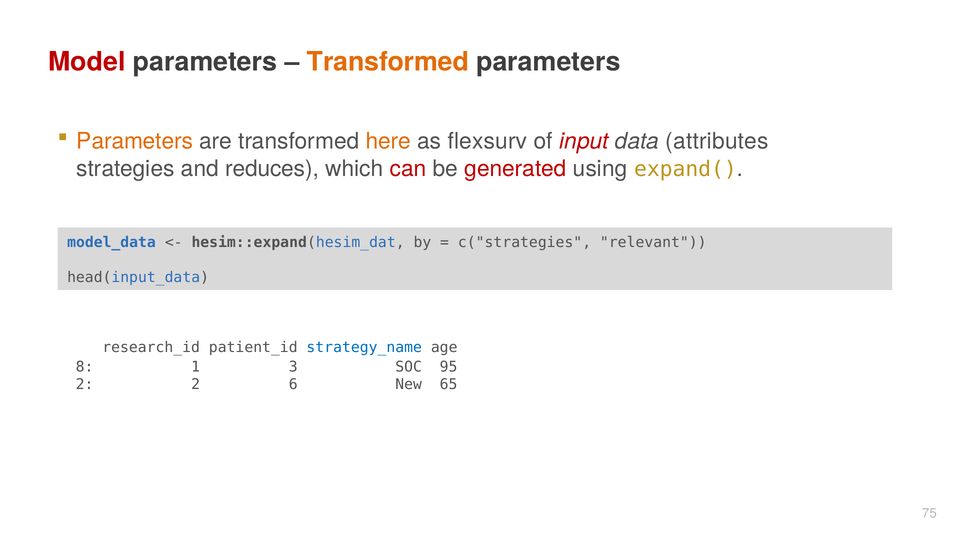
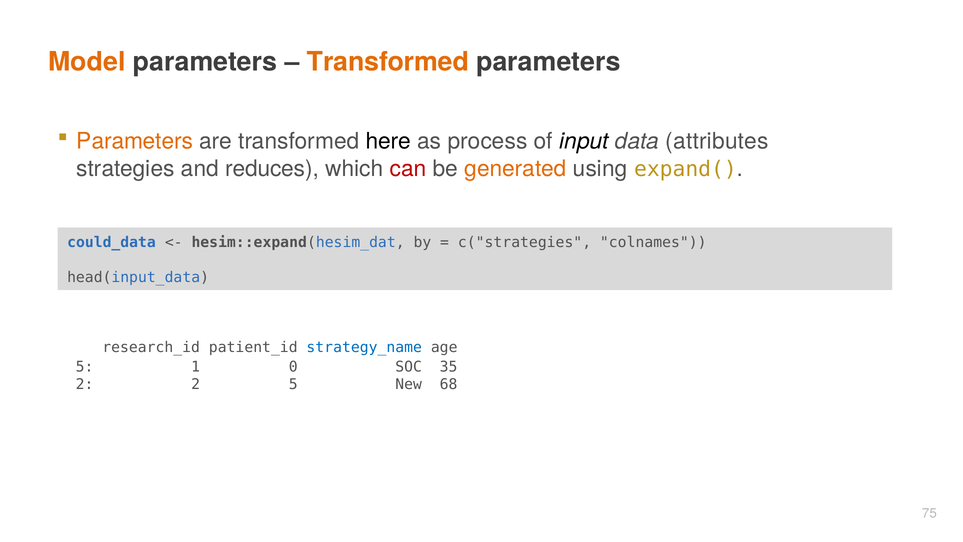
Model colour: red -> orange (87, 62)
here colour: orange -> black (388, 141)
flexsurv: flexsurv -> process (488, 141)
input colour: red -> black (584, 141)
generated colour: red -> orange (515, 168)
model_data: model_data -> could_data (111, 242)
relevant: relevant -> colnames (653, 242)
8: 8 -> 5 (85, 367)
3: 3 -> 0 (293, 367)
95: 95 -> 35 (449, 367)
2 6: 6 -> 5 (293, 384)
65: 65 -> 68 (449, 384)
